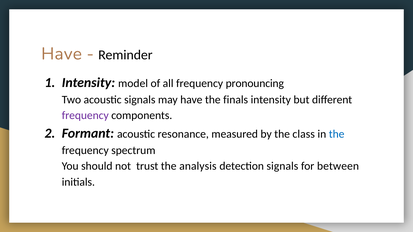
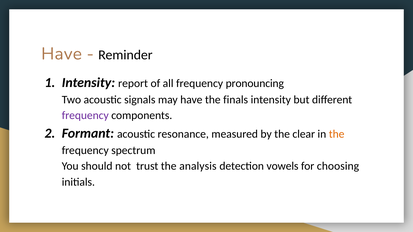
model: model -> report (133, 84)
class: class -> clear (304, 134)
the colour: blue -> orange (337, 134)
detection signals: signals -> vowels (283, 166)
between: between -> choosing (338, 166)
